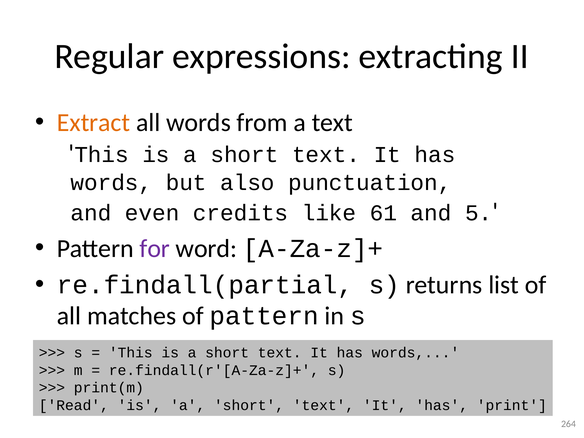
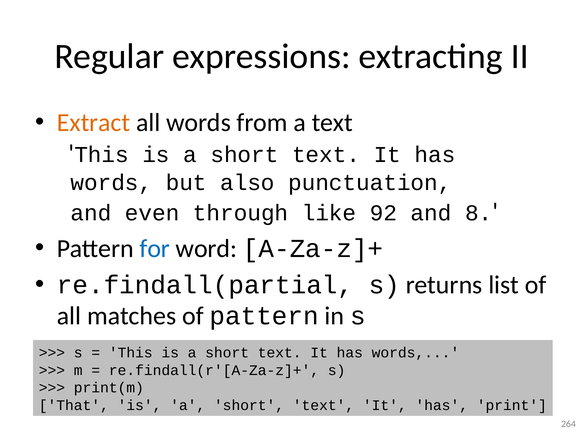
credits: credits -> through (241, 213)
61: 61 -> 92 (383, 213)
5: 5 -> 8 (479, 213)
for colour: purple -> blue (155, 248)
Read: Read -> That (74, 405)
